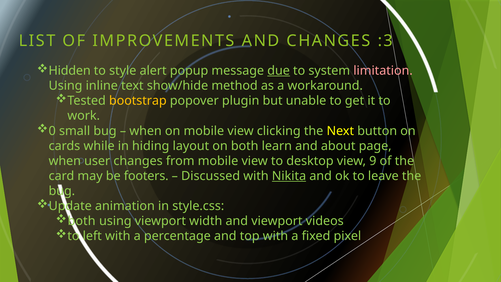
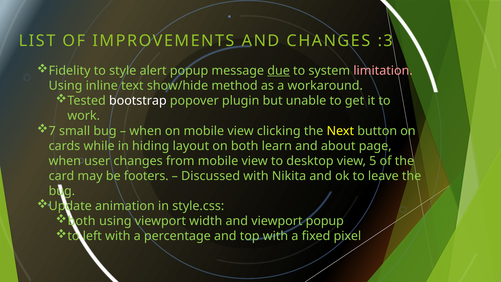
Hidden: Hidden -> Fidelity (70, 71)
bootstrap colour: yellow -> white (138, 101)
0: 0 -> 7 (52, 131)
9: 9 -> 5 (373, 161)
Nikita underline: present -> none (289, 176)
viewport videos: videos -> popup (325, 221)
